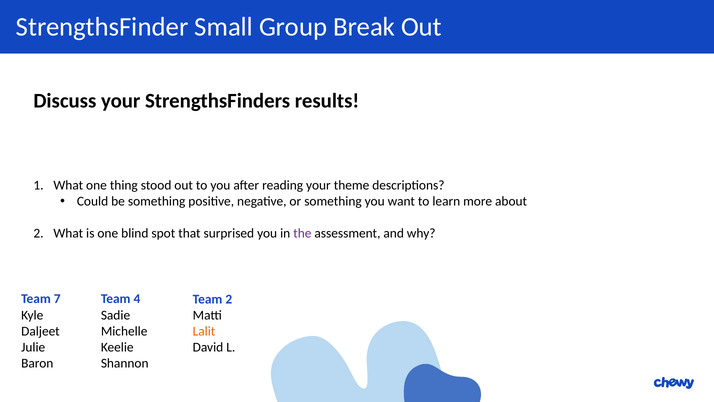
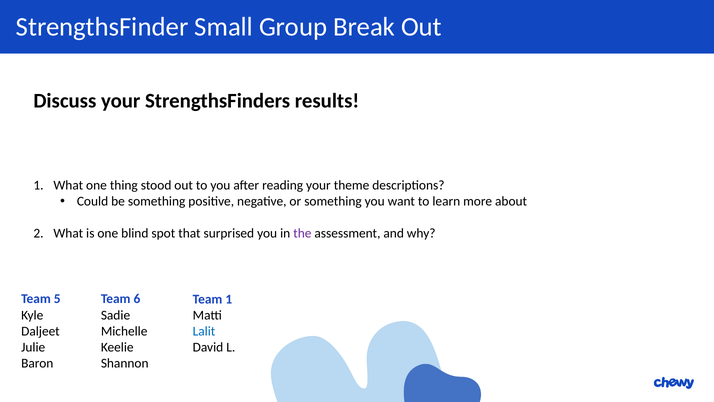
7: 7 -> 5 (57, 299)
4: 4 -> 6 (137, 299)
Team 2: 2 -> 1 (229, 299)
Lalit colour: orange -> blue (204, 331)
